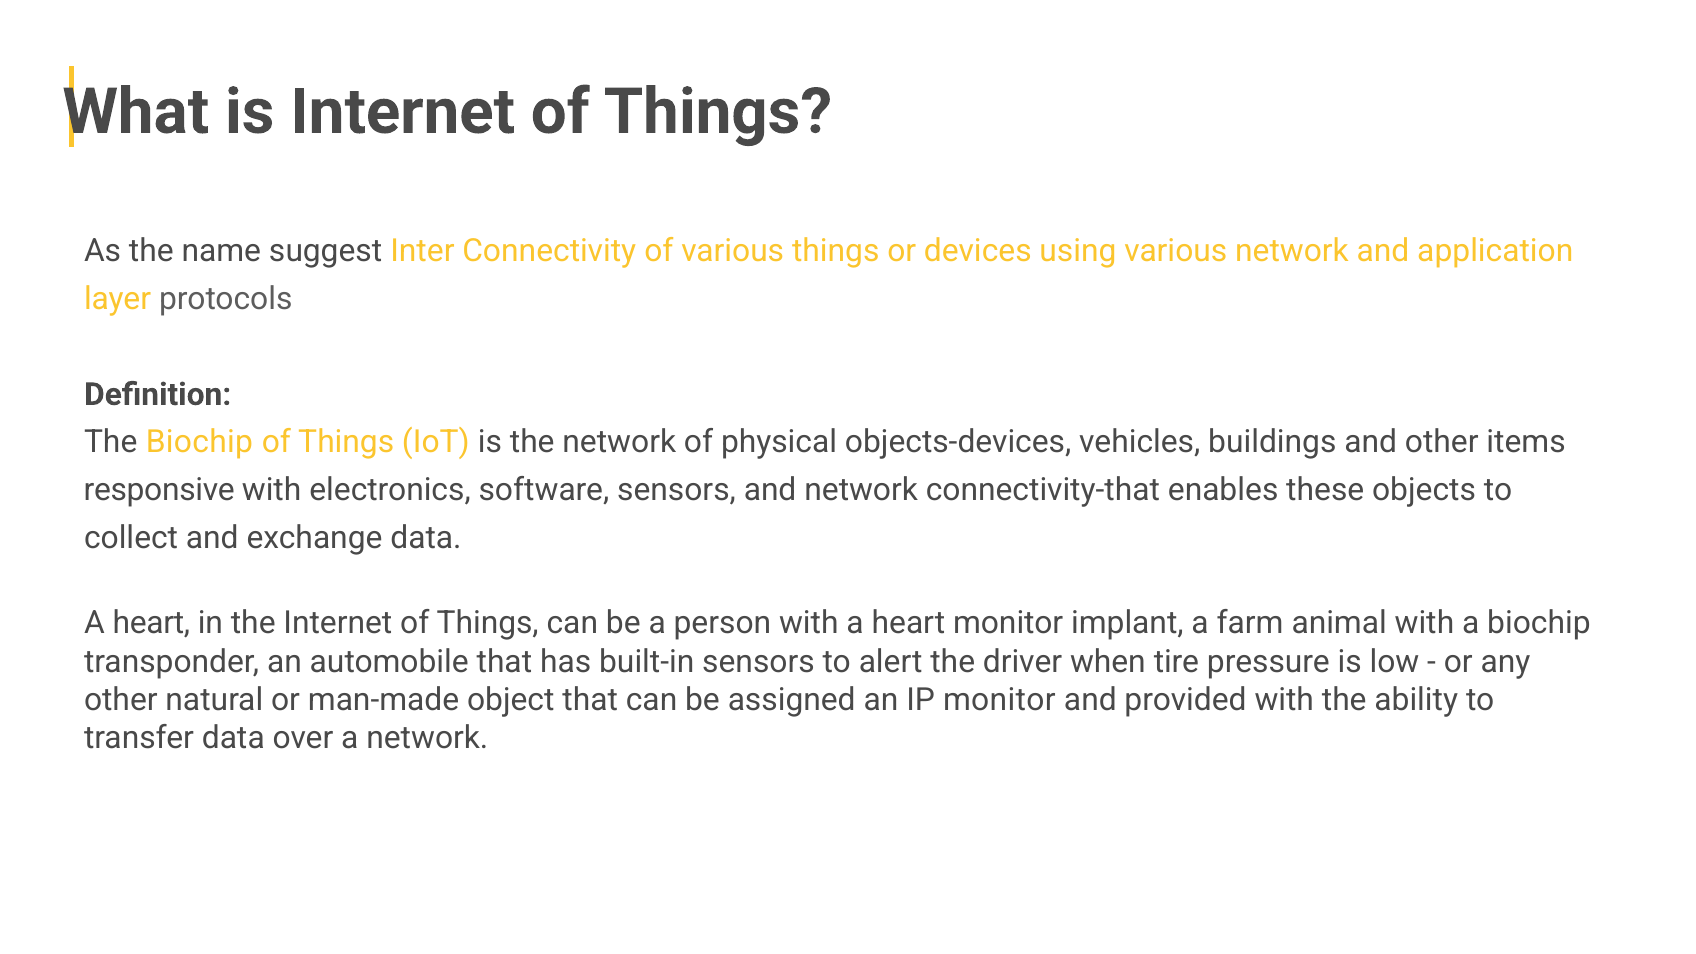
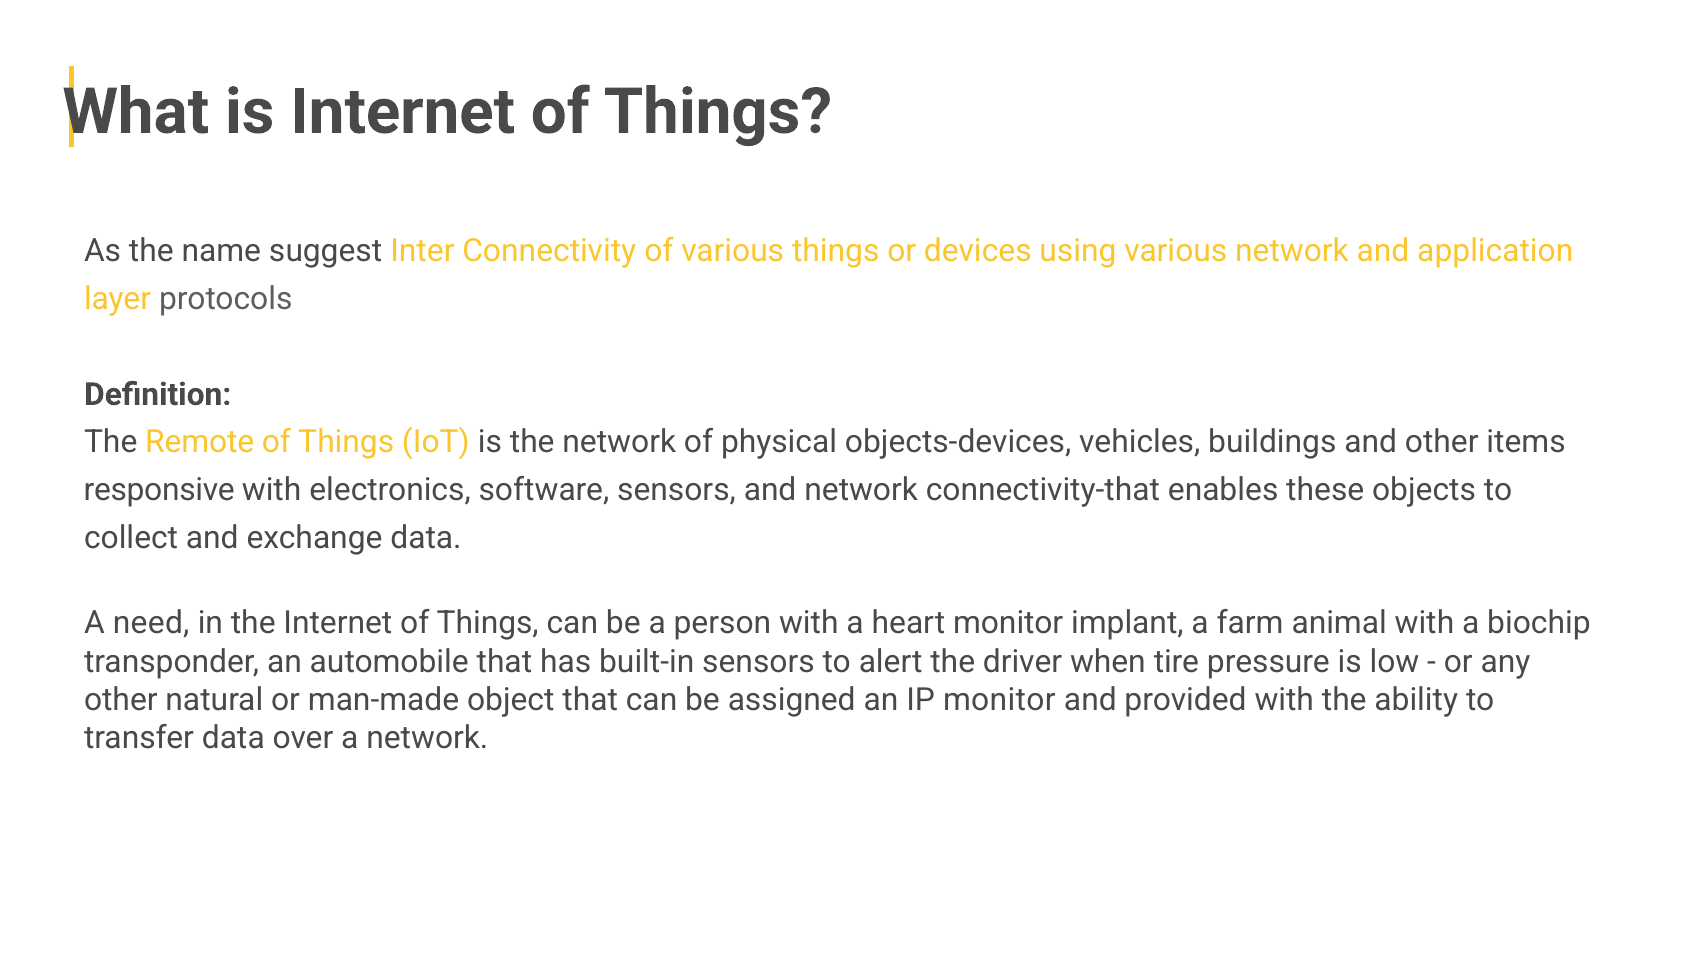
The Biochip: Biochip -> Remote (200, 442)
heart: heart -> need (151, 623)
